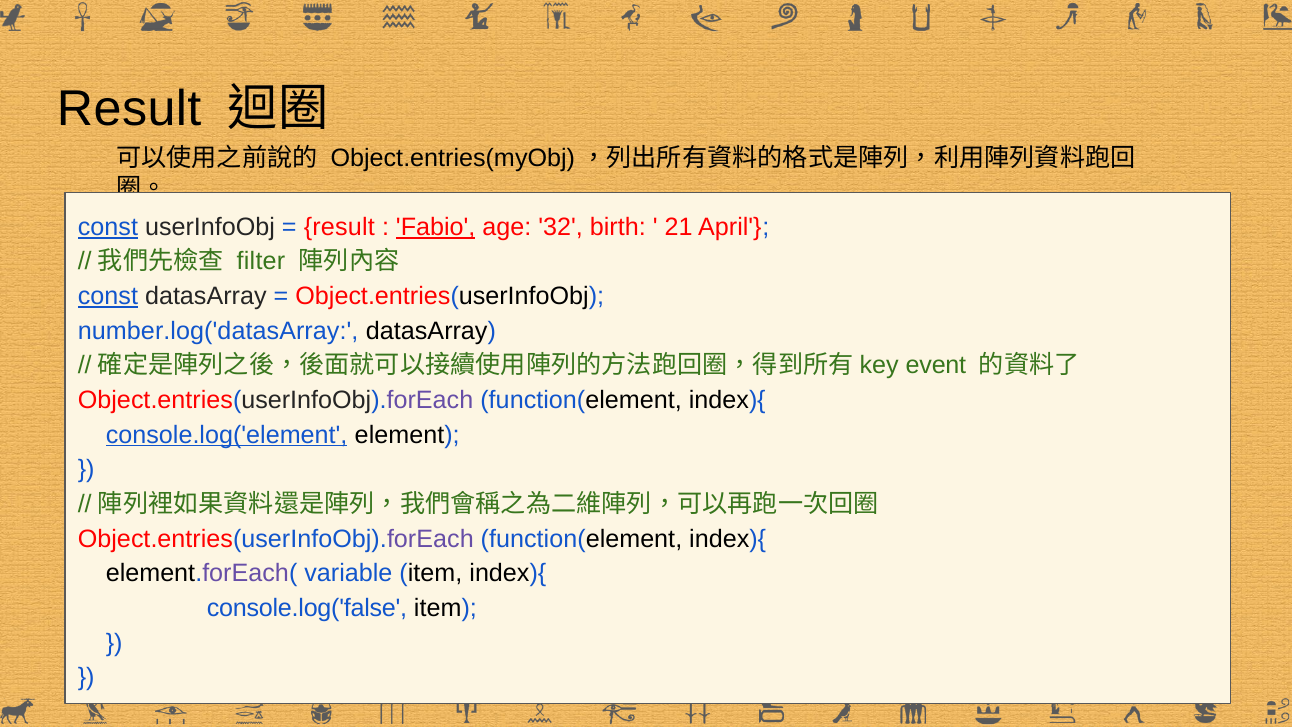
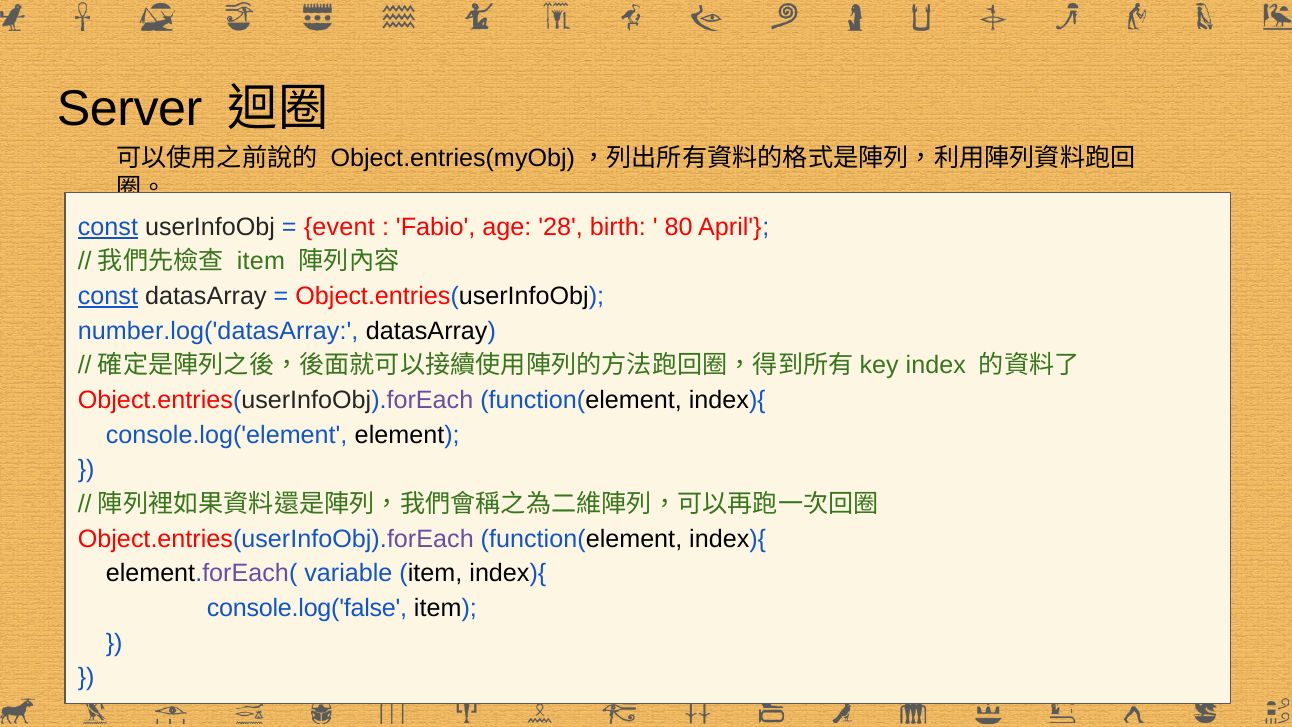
Result: Result -> Server (130, 109)
result: result -> event (339, 227)
Fabio underline: present -> none (436, 227)
32: 32 -> 28 (561, 227)
21: 21 -> 80 (679, 227)
filter: filter -> item (261, 262)
event: event -> index (936, 366)
console.log('element underline: present -> none (227, 435)
